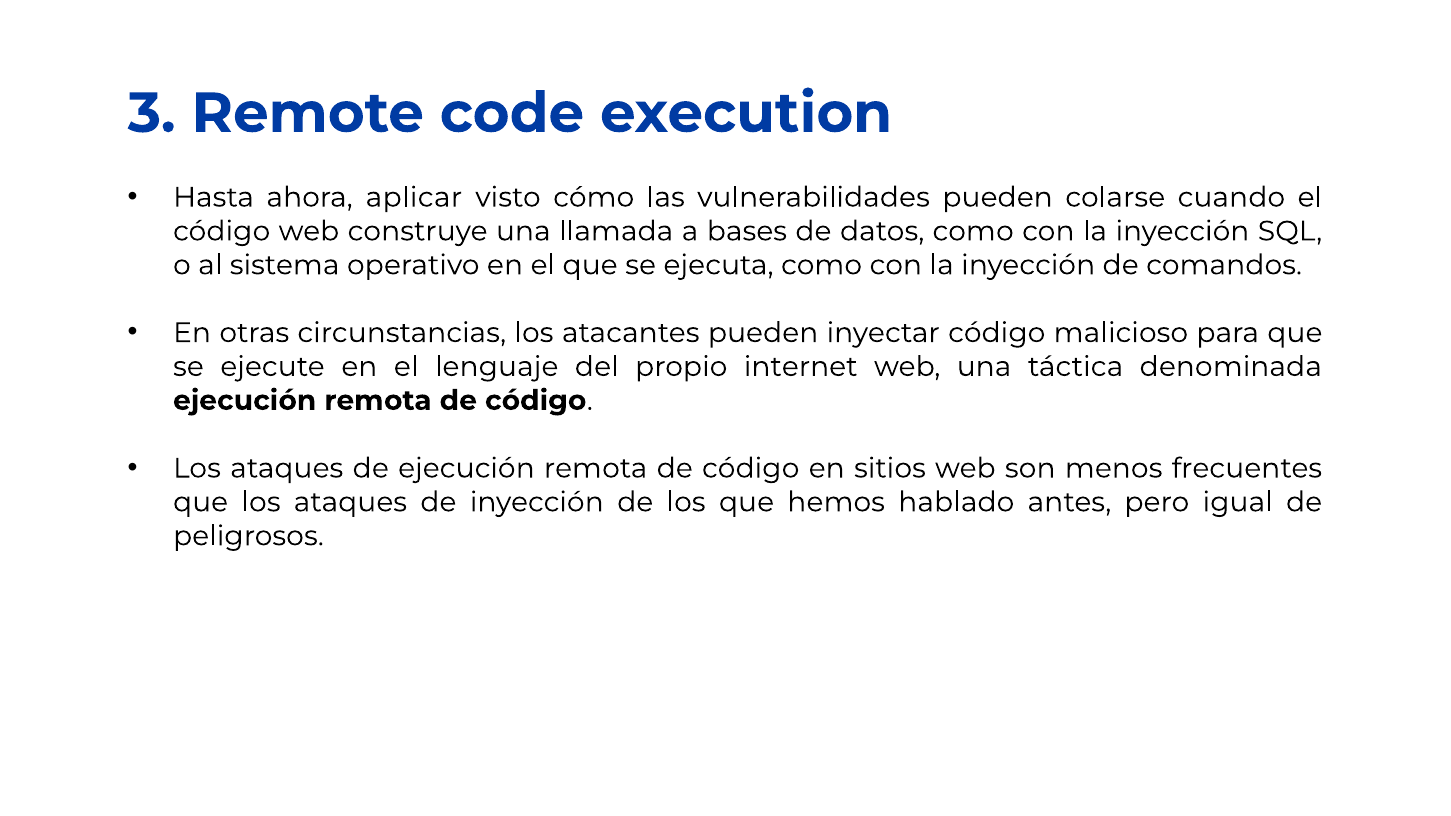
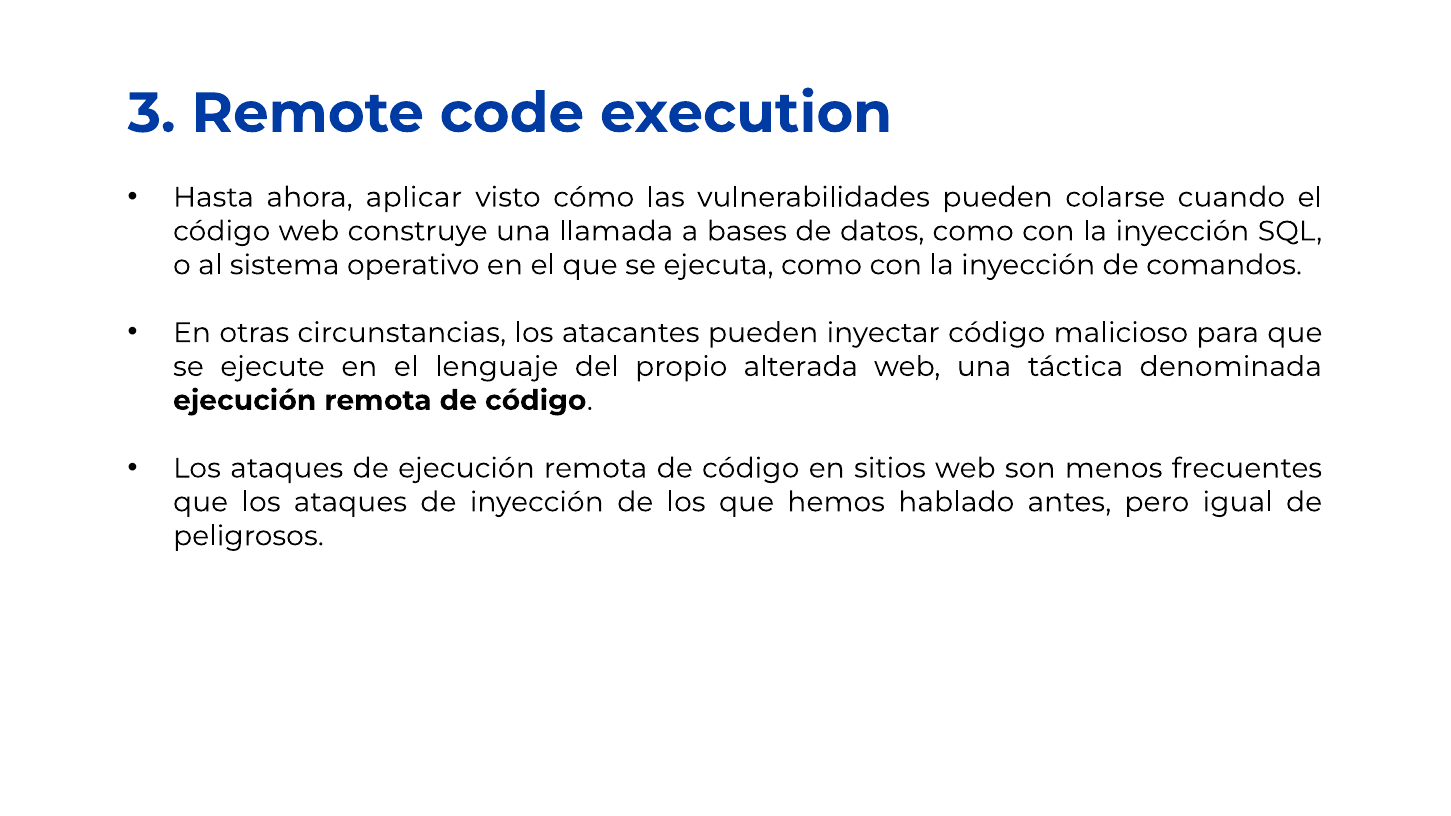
internet: internet -> alterada (801, 367)
